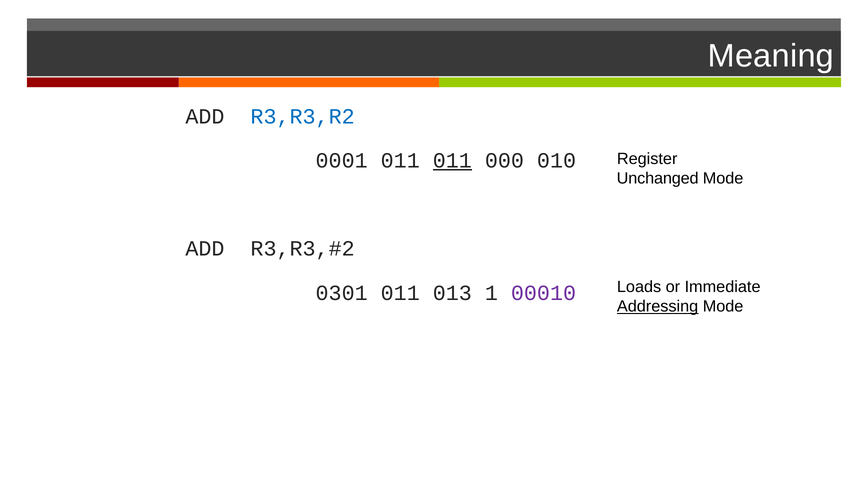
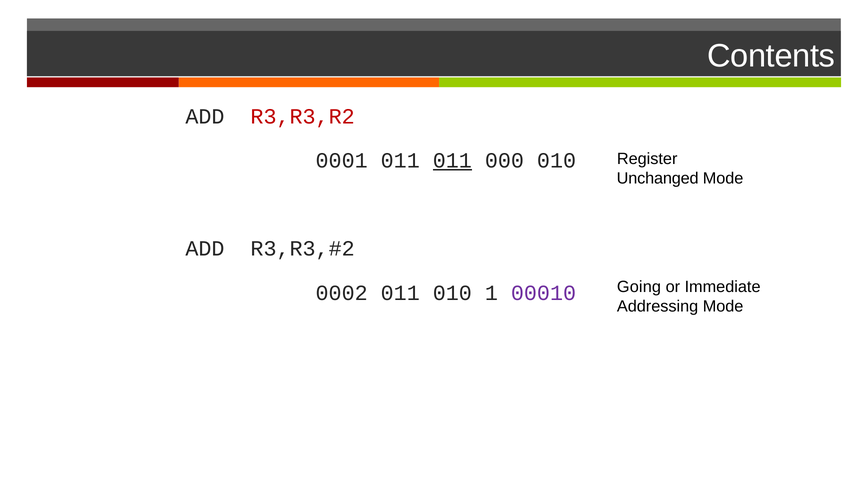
Meaning: Meaning -> Contents (771, 56)
R3,R3,R2 colour: blue -> red (303, 116)
Loads: Loads -> Going (639, 287)
0301: 0301 -> 0002 (342, 293)
011 013: 013 -> 010 (452, 293)
Addressing underline: present -> none (658, 307)
